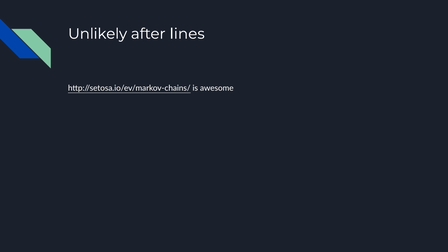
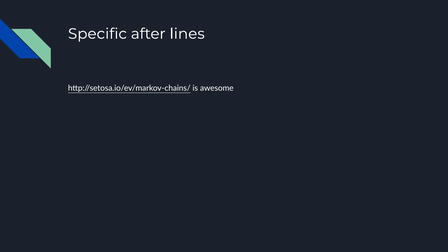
Unlikely: Unlikely -> Specific (97, 34)
